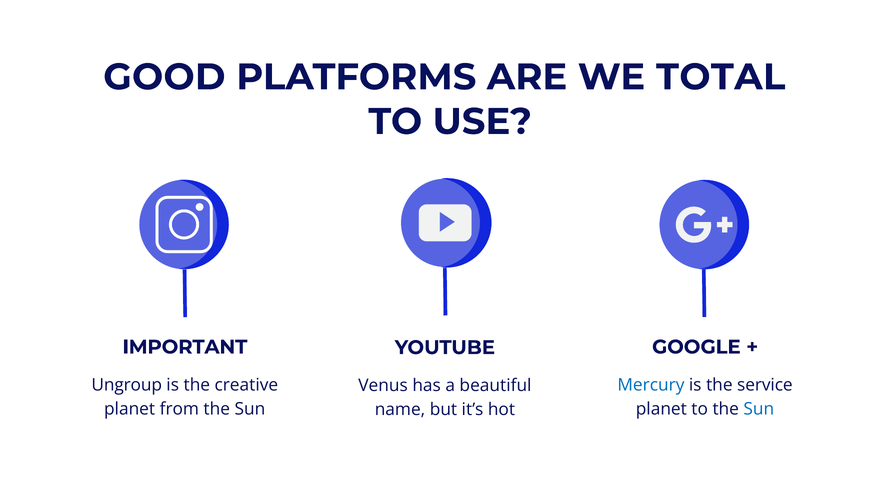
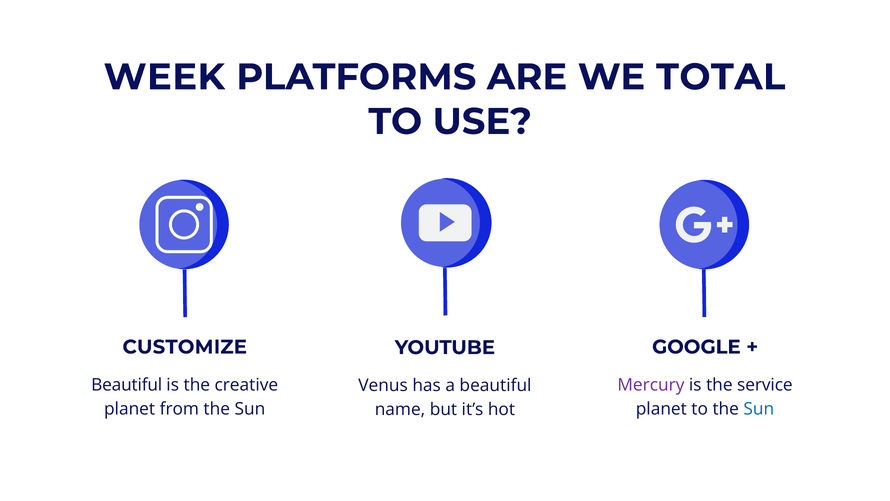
GOOD: GOOD -> WEEK (164, 77)
IMPORTANT: IMPORTANT -> CUSTOMIZE (185, 347)
Ungroup: Ungroup -> Beautiful (127, 385)
Mercury colour: blue -> purple (651, 385)
